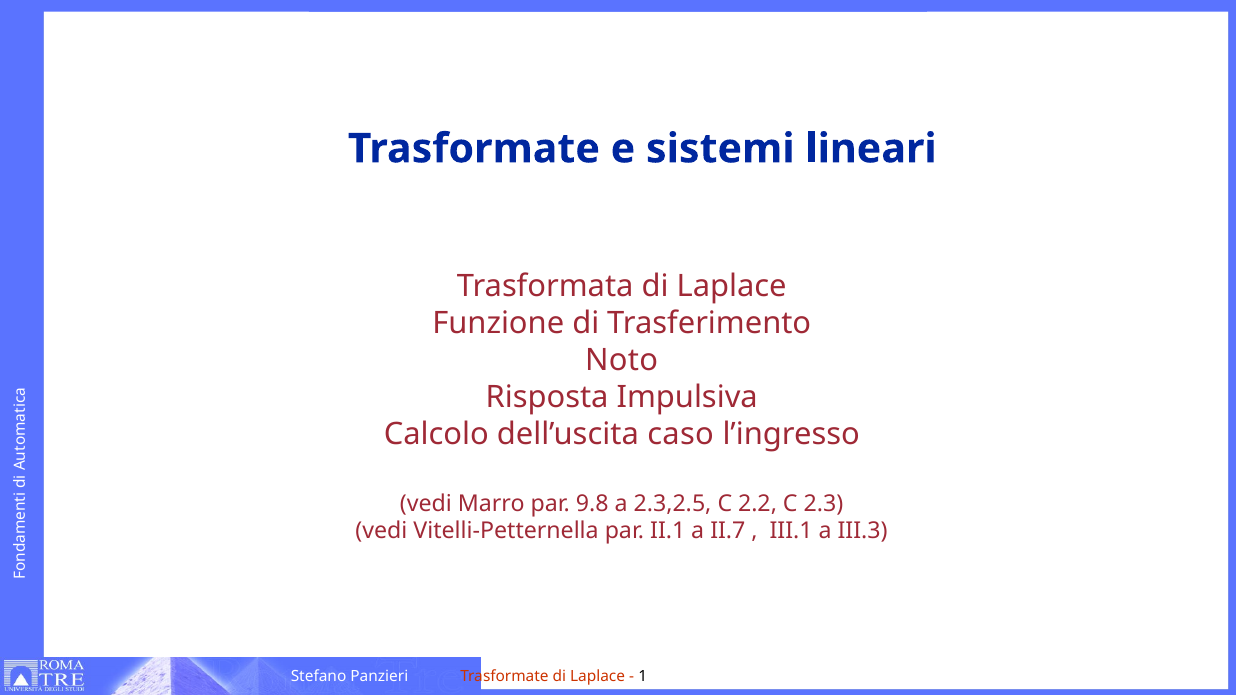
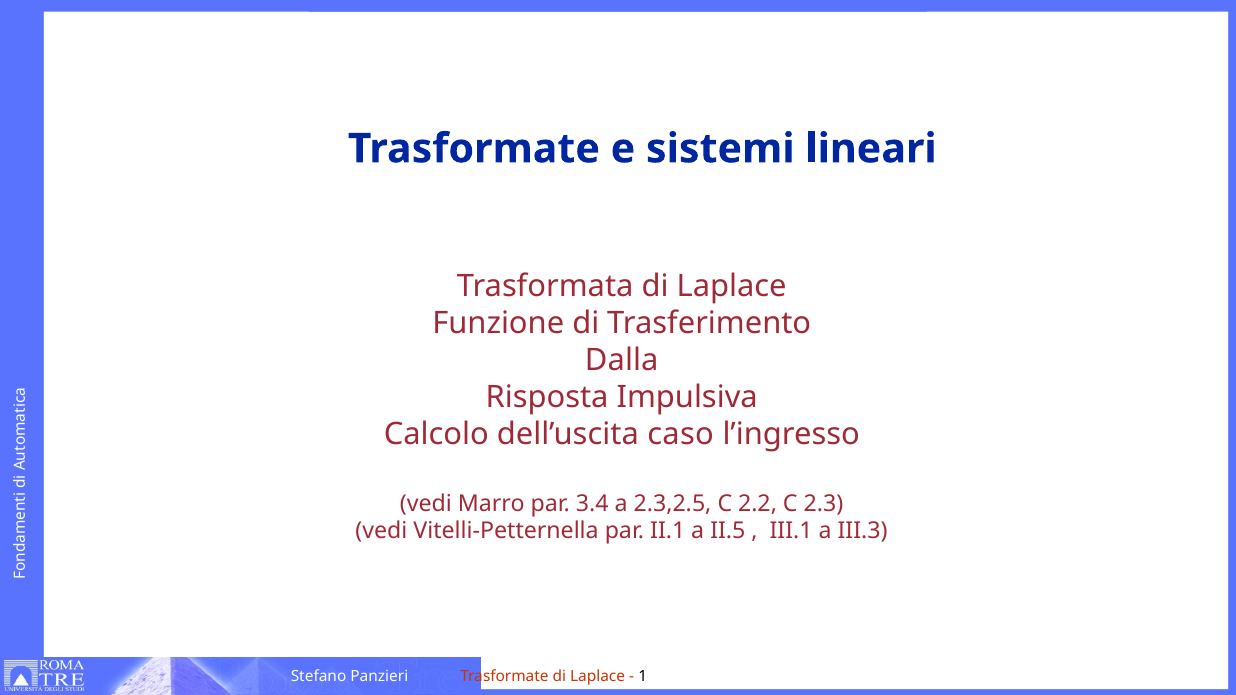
Noto: Noto -> Dalla (622, 360)
9.8: 9.8 -> 3.4 (592, 504)
II.7: II.7 -> II.5 (728, 531)
